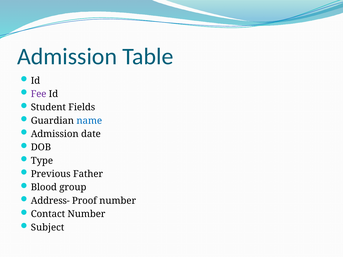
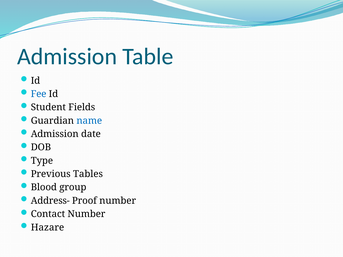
Fee colour: purple -> blue (39, 94)
Father: Father -> Tables (88, 174)
Subject: Subject -> Hazare (48, 228)
